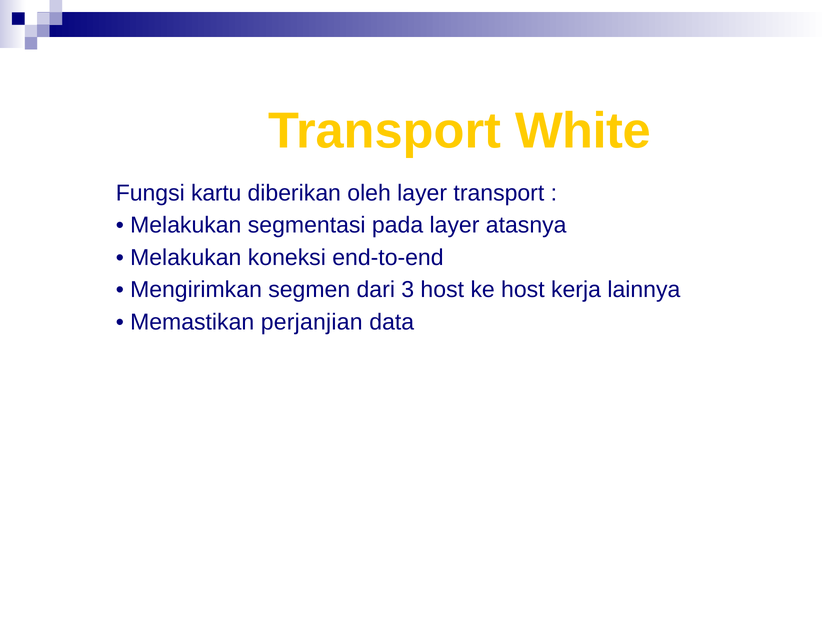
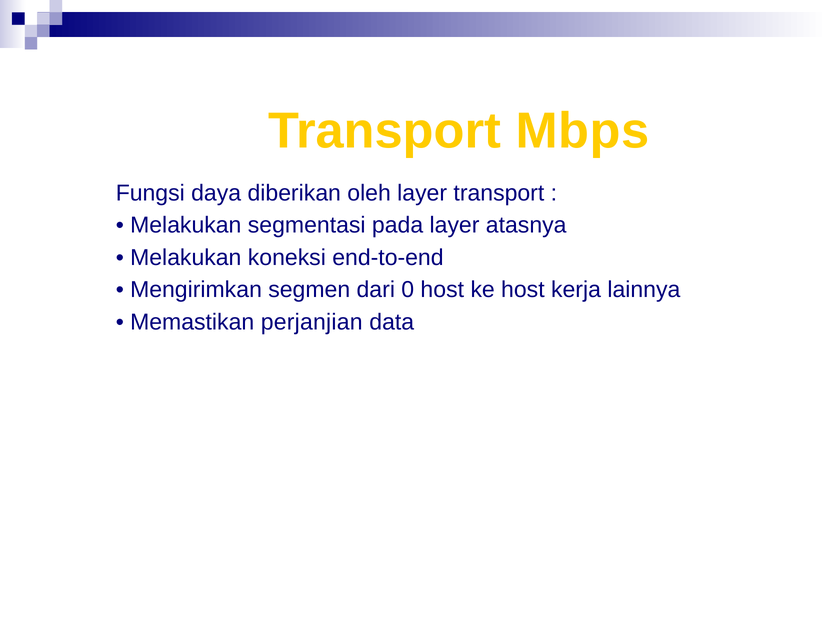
White: White -> Mbps (582, 131)
kartu: kartu -> daya (216, 193)
3: 3 -> 0 (408, 290)
